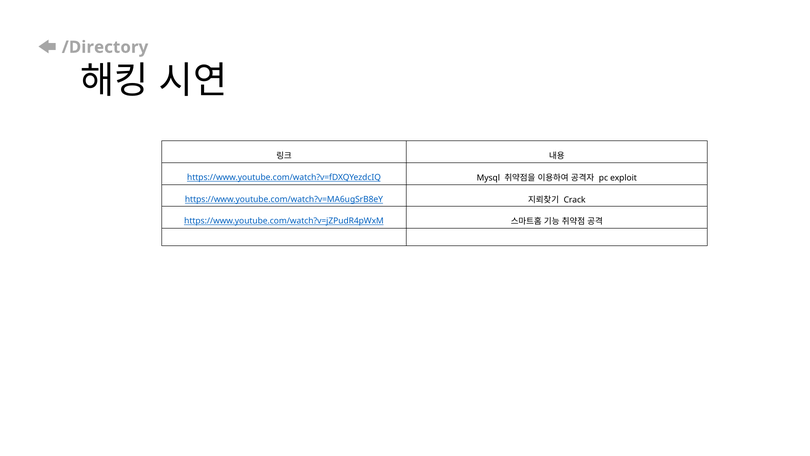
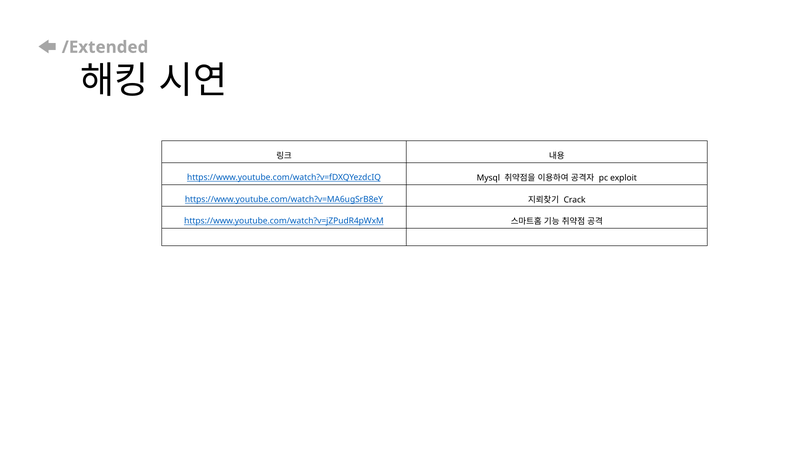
/Directory: /Directory -> /Extended (105, 47)
